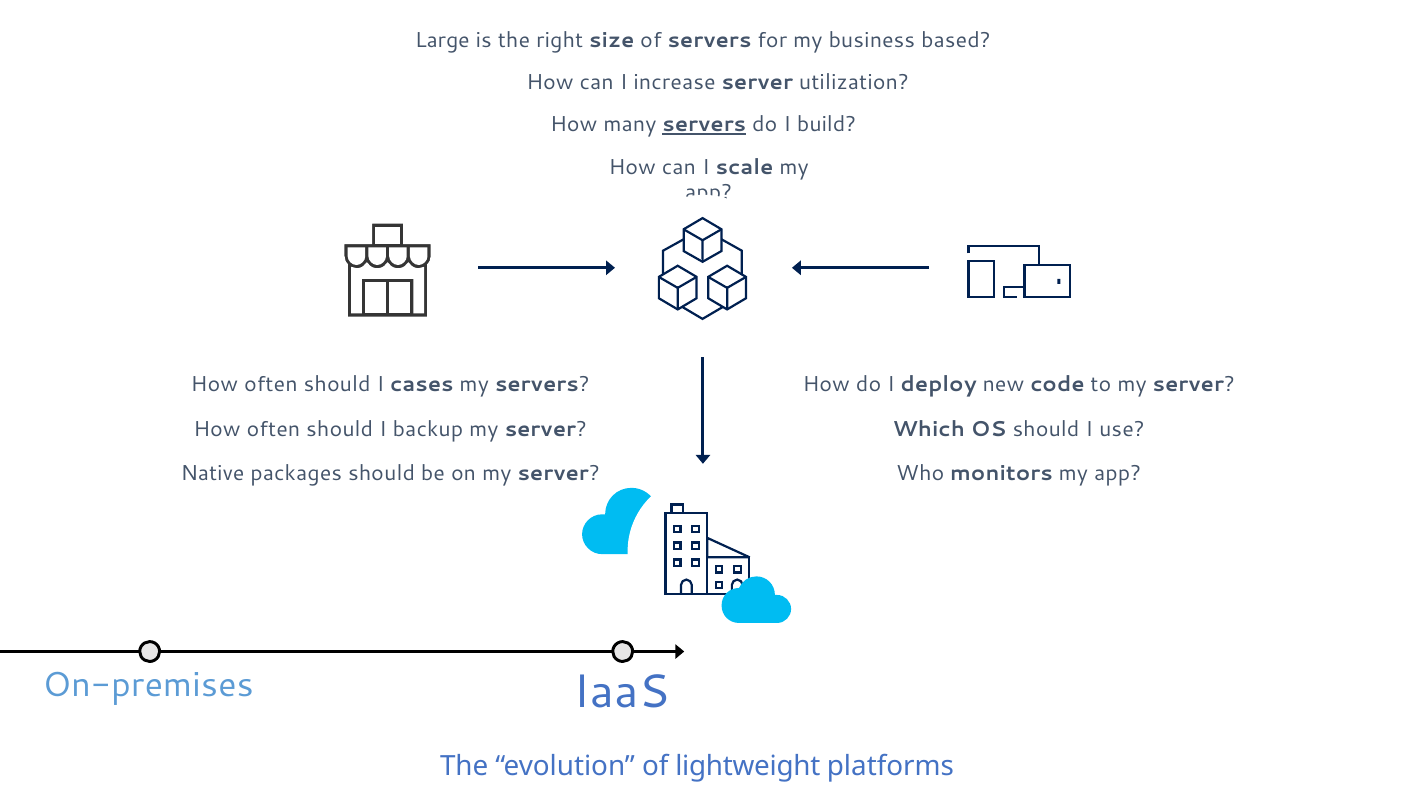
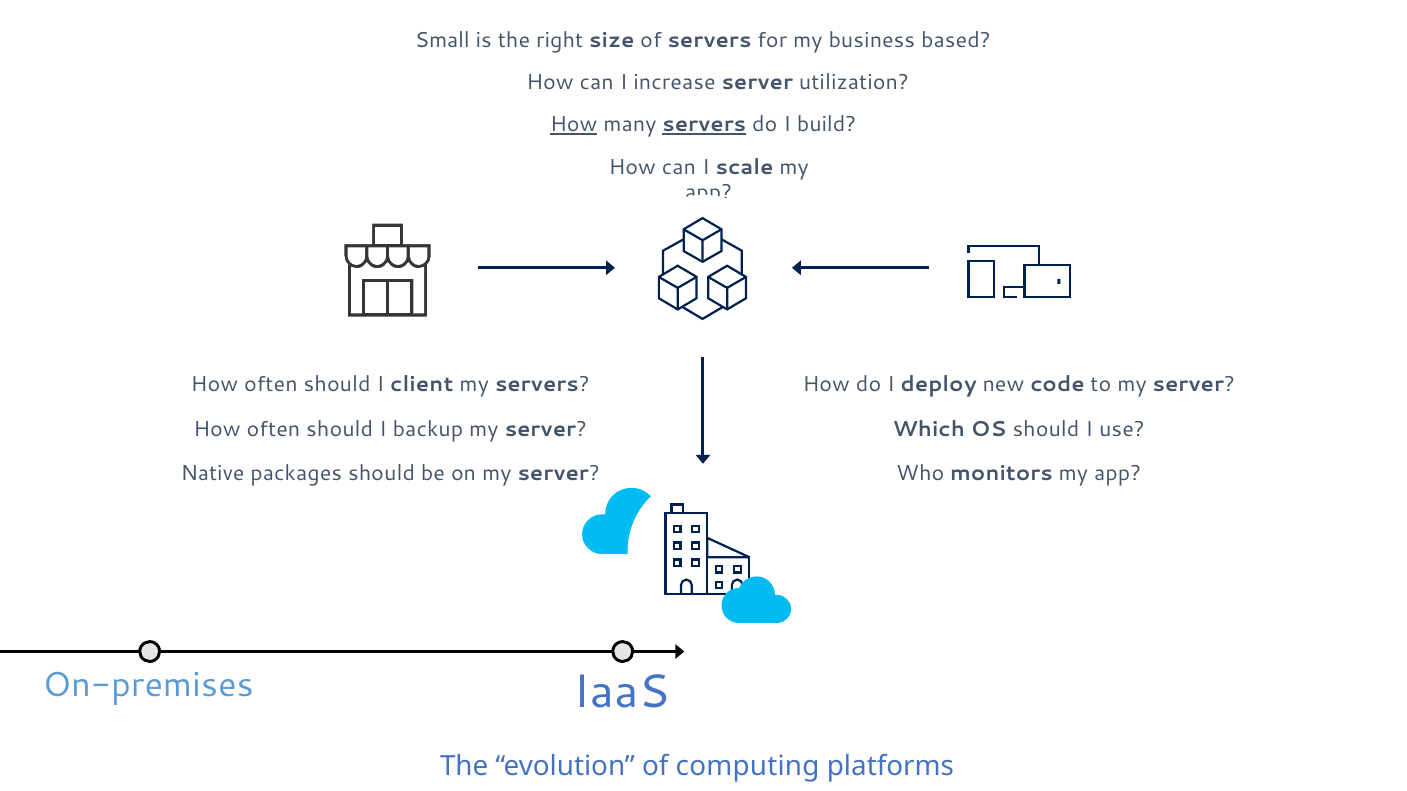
Large: Large -> Small (442, 40)
How underline: none -> present (574, 125)
cases: cases -> client (422, 384)
lightweight: lightweight -> computing (748, 767)
